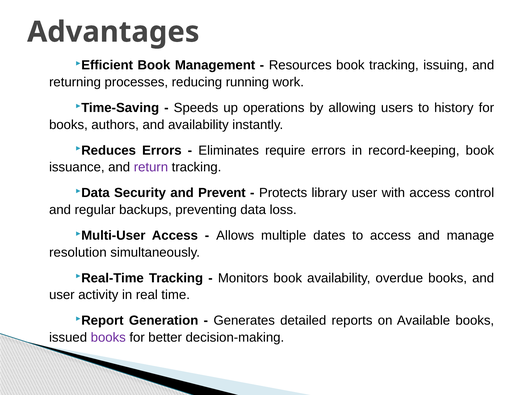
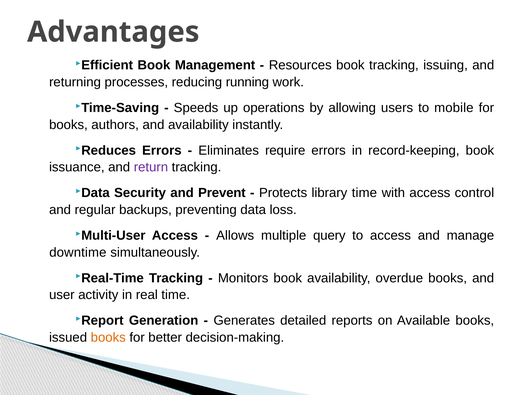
history: history -> mobile (454, 108)
library user: user -> time (364, 193)
dates: dates -> query (329, 235)
resolution: resolution -> downtime (78, 252)
books colour: purple -> orange (108, 337)
